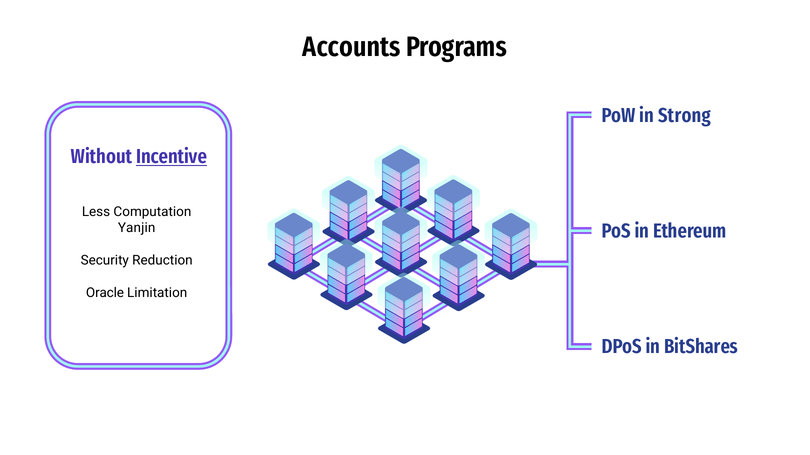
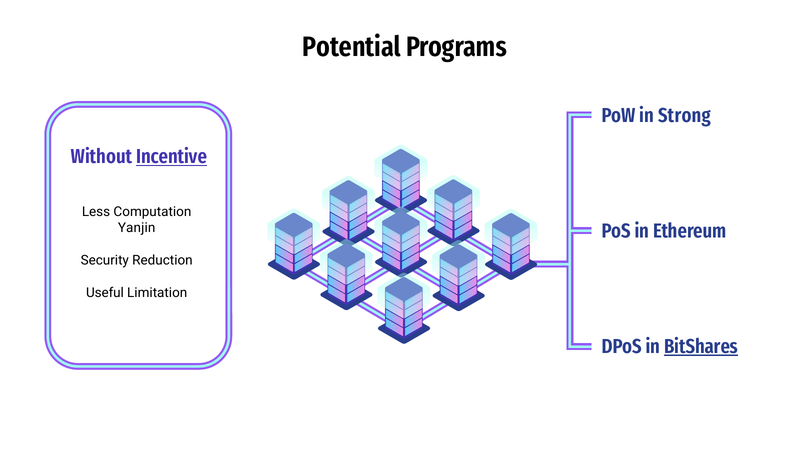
Accounts: Accounts -> Potential (352, 47)
Oracle: Oracle -> Useful (105, 293)
BitShares underline: none -> present (701, 347)
